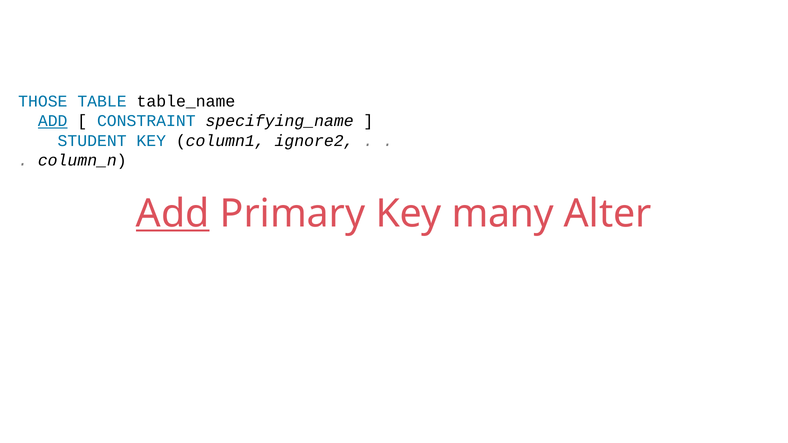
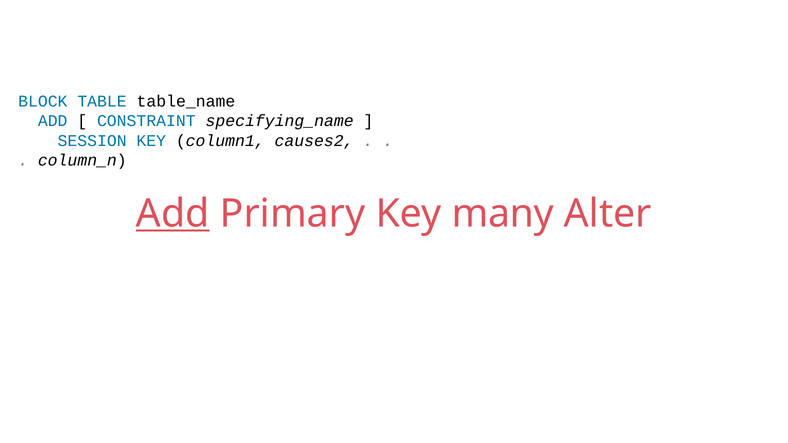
THOSE: THOSE -> BLOCK (43, 101)
ADD underline: present -> none (53, 121)
STUDENT: STUDENT -> SESSION (92, 141)
ignore2: ignore2 -> causes2 (314, 141)
